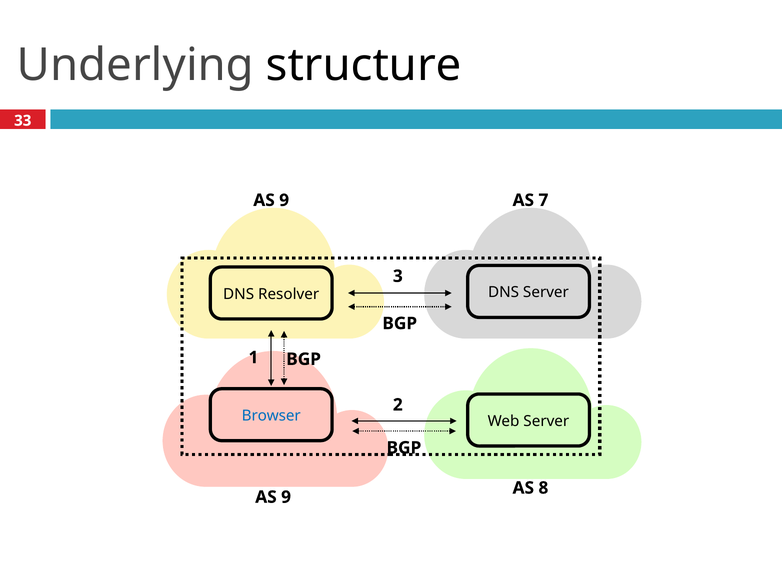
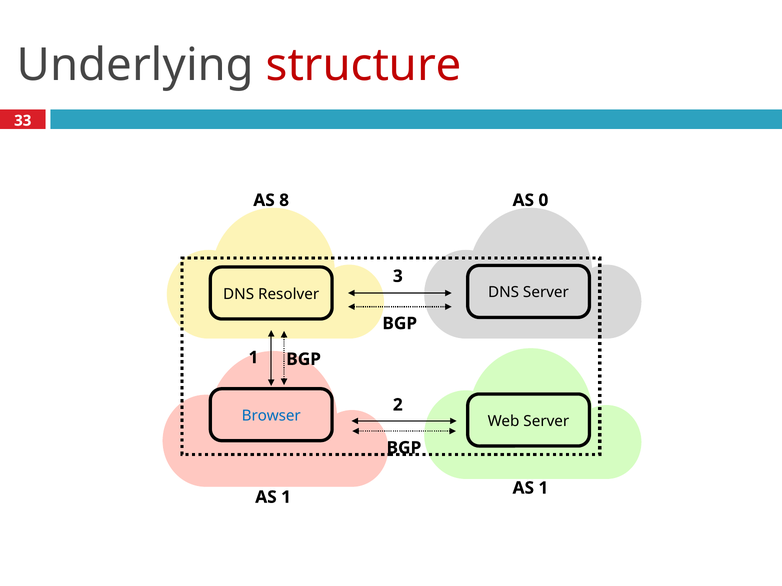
structure colour: black -> red (364, 65)
9: 9 -> 8 (284, 200)
7: 7 -> 0 (543, 200)
8: 8 -> 1 (543, 488)
9: 9 -> 1 (286, 497)
